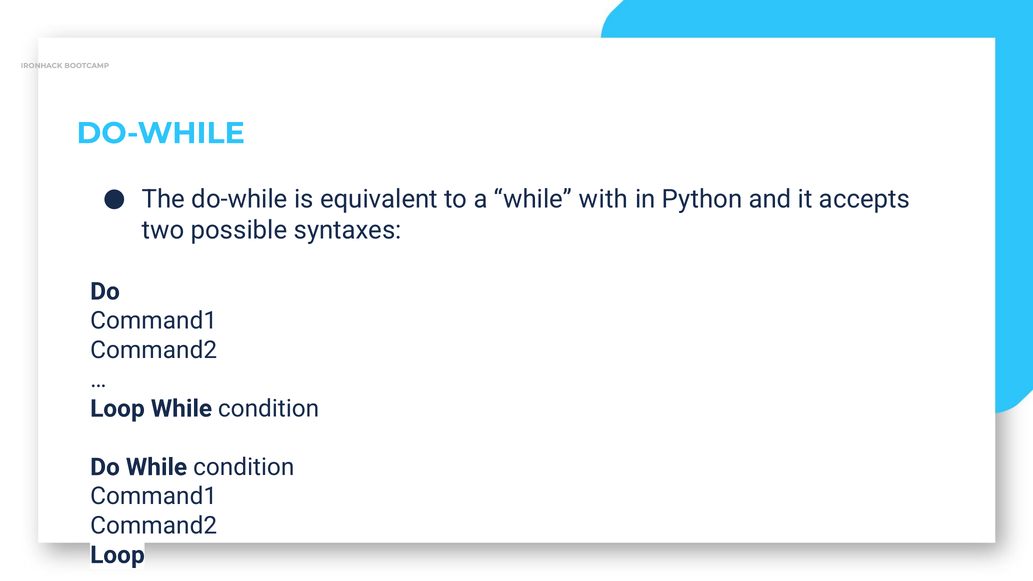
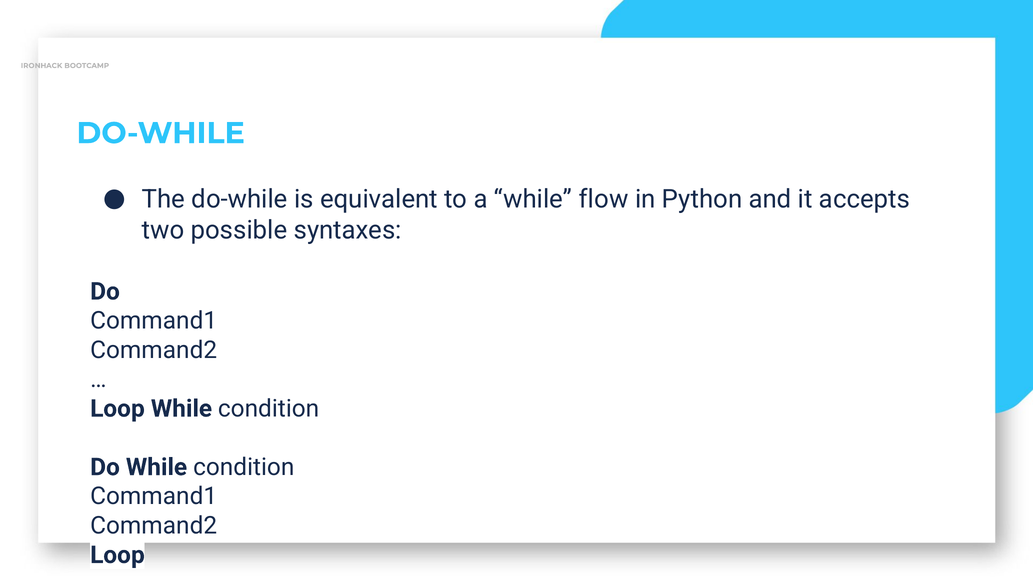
with: with -> flow (604, 200)
